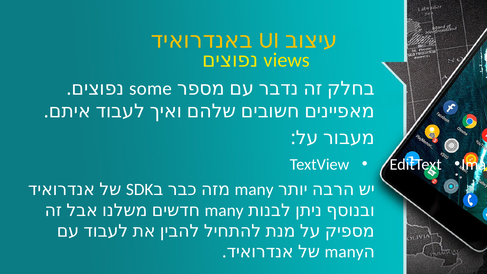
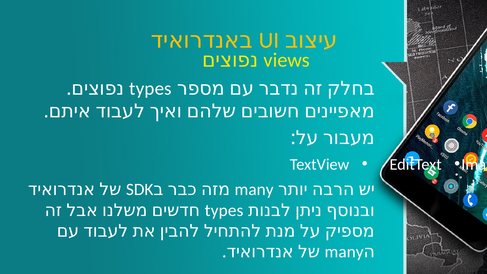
some: some -> types (151, 89)
many: many -> types (224, 210)
